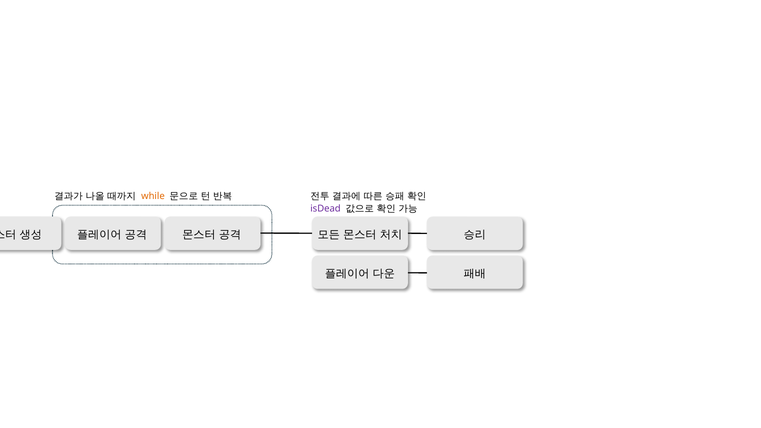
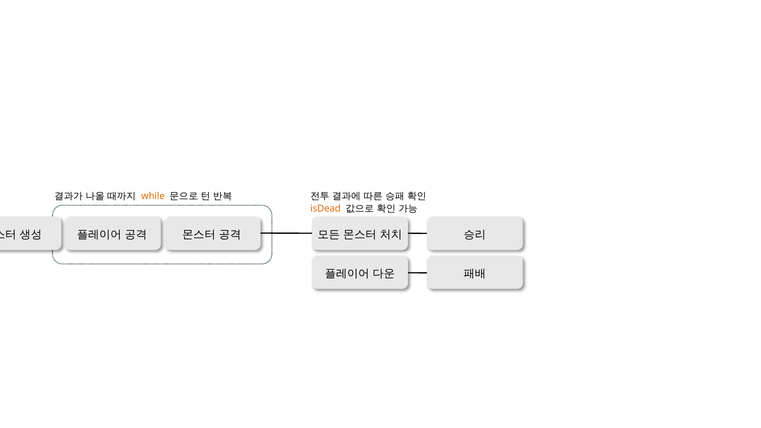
isDead colour: purple -> orange (325, 209)
